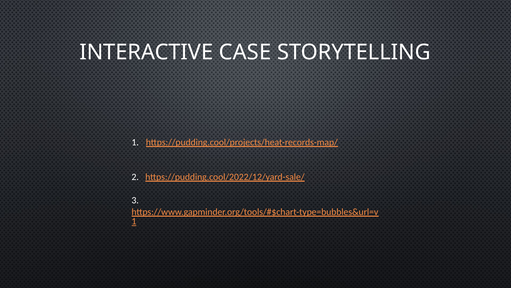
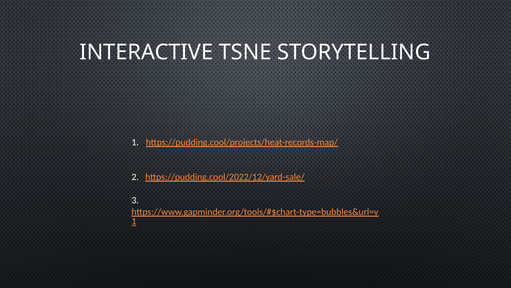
CASE: CASE -> TSNE (245, 52)
